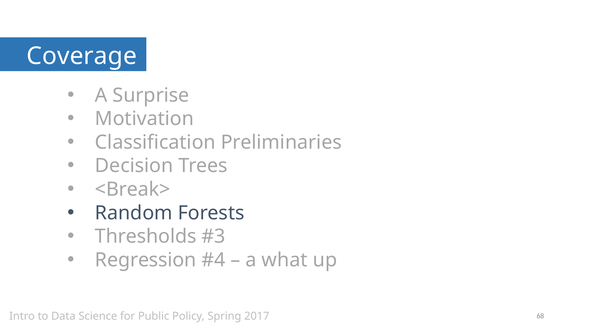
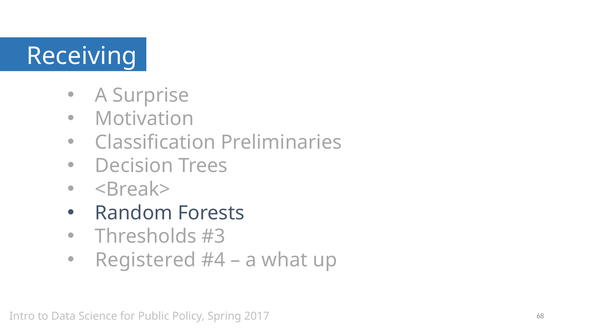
Coverage: Coverage -> Receiving (82, 56)
Regression: Regression -> Registered (146, 260)
